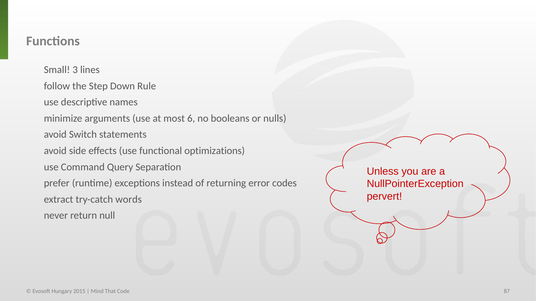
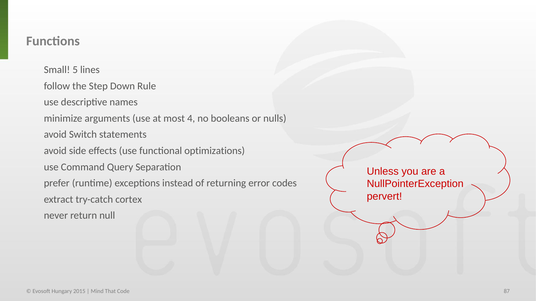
3: 3 -> 5 (75, 70)
6: 6 -> 4 (191, 119)
words: words -> cortex (129, 200)
